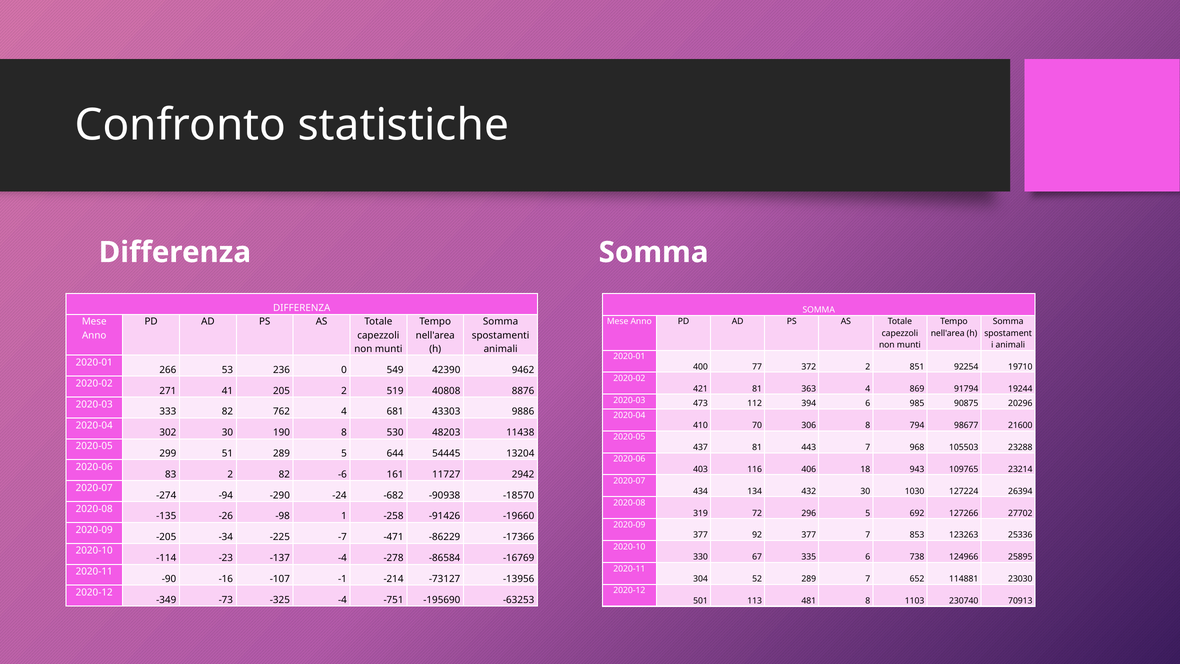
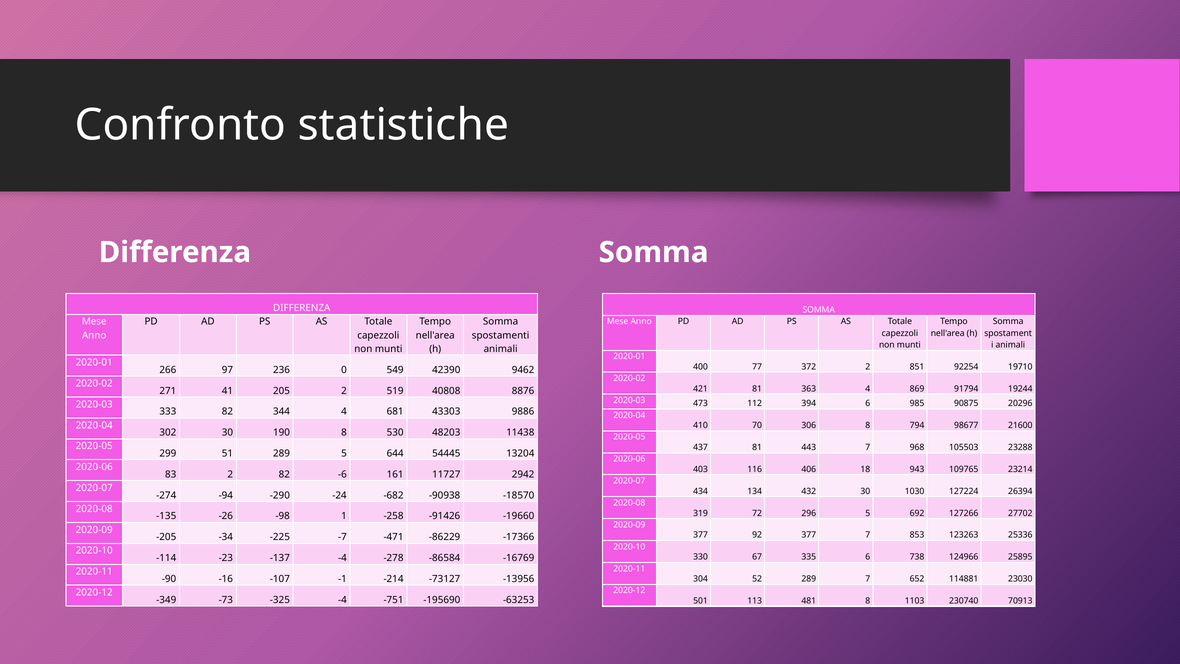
53: 53 -> 97 (227, 370)
762: 762 -> 344 (282, 412)
